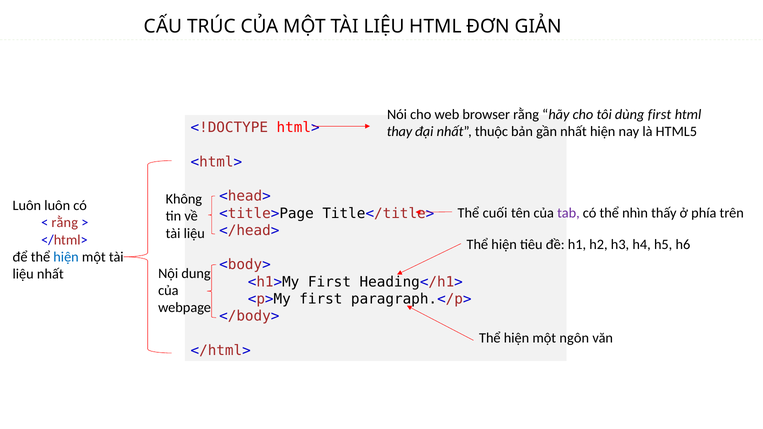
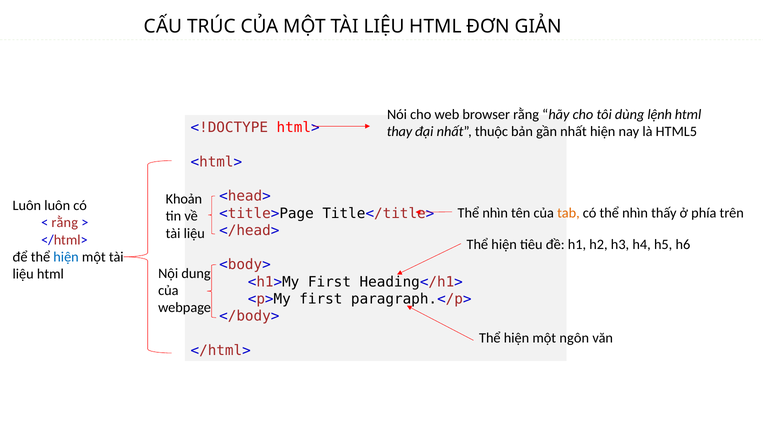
dùng first: first -> lệnh (660, 114)
Không: Không -> Khoản (184, 199)
cuối: cuối -> nhìn (495, 213)
tab colour: purple -> orange (568, 213)
nhất: nhất -> html (50, 274)
